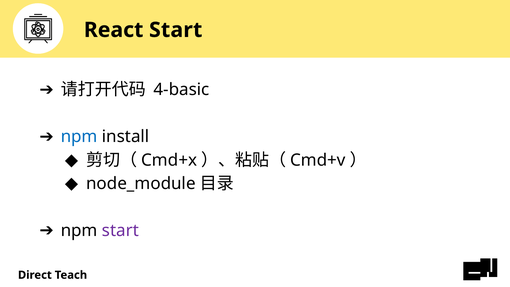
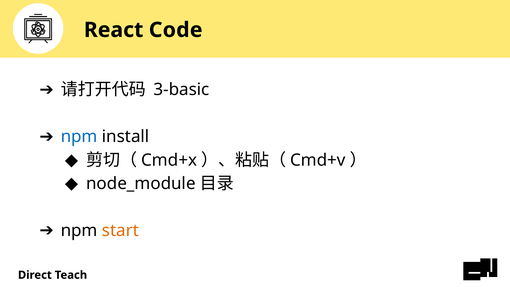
React Start: Start -> Code (176, 30)
4-basic: 4-basic -> 3-basic (181, 90)
start colour: purple -> orange (120, 230)
